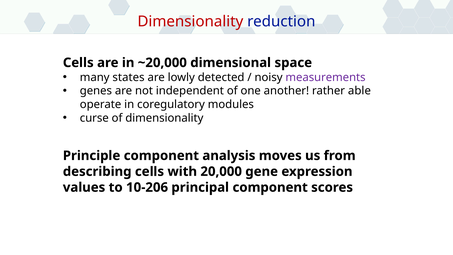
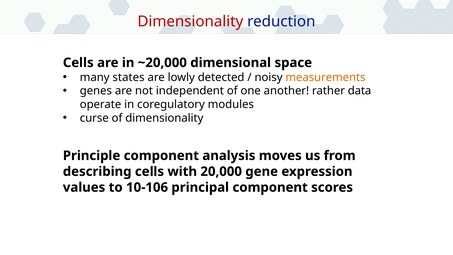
measurements colour: purple -> orange (326, 77)
able: able -> data (360, 91)
10-206: 10-206 -> 10-106 (147, 187)
